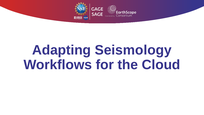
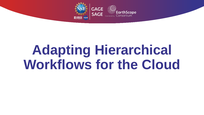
Seismology: Seismology -> Hierarchical (133, 50)
